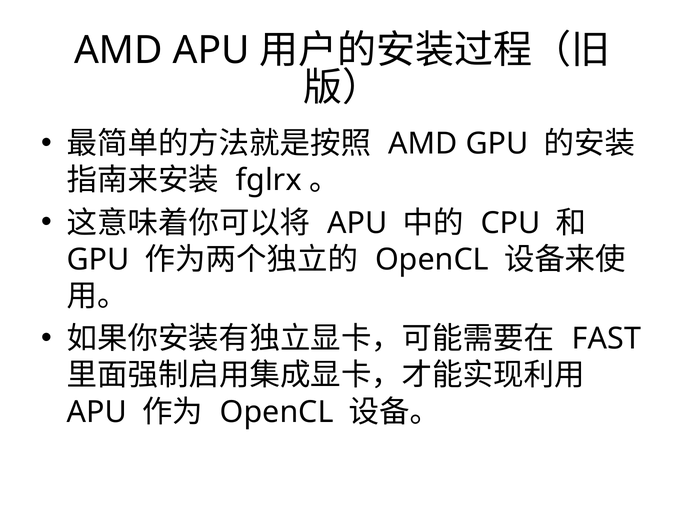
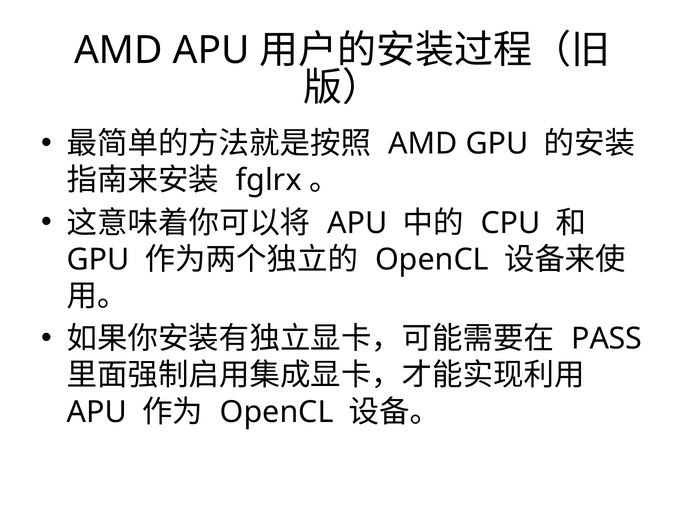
FAST: FAST -> PASS (607, 339)
